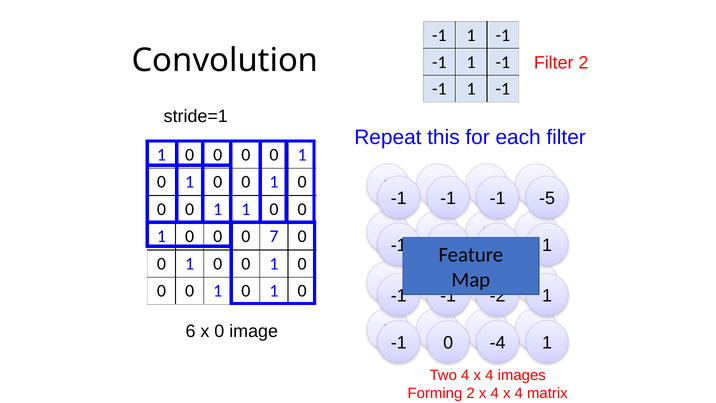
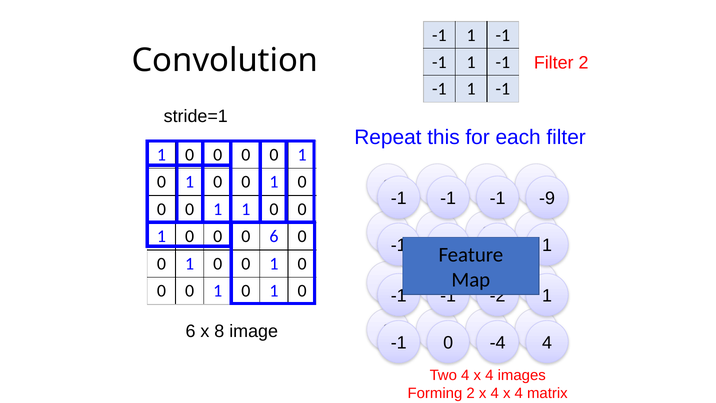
-5: -5 -> -9 (547, 198)
7: 7 -> 6 (274, 236)
x 0: 0 -> 8 (219, 331)
-4 1: 1 -> 4 (547, 343)
